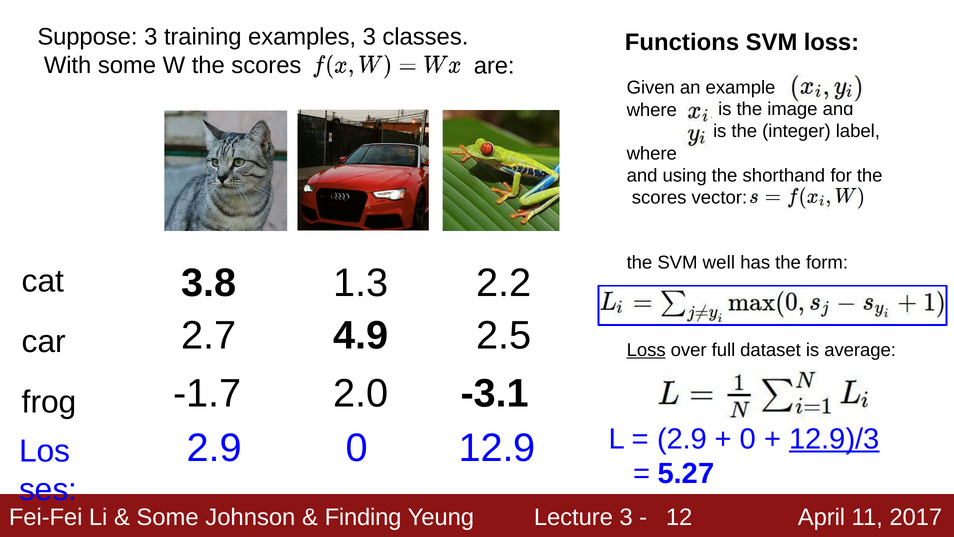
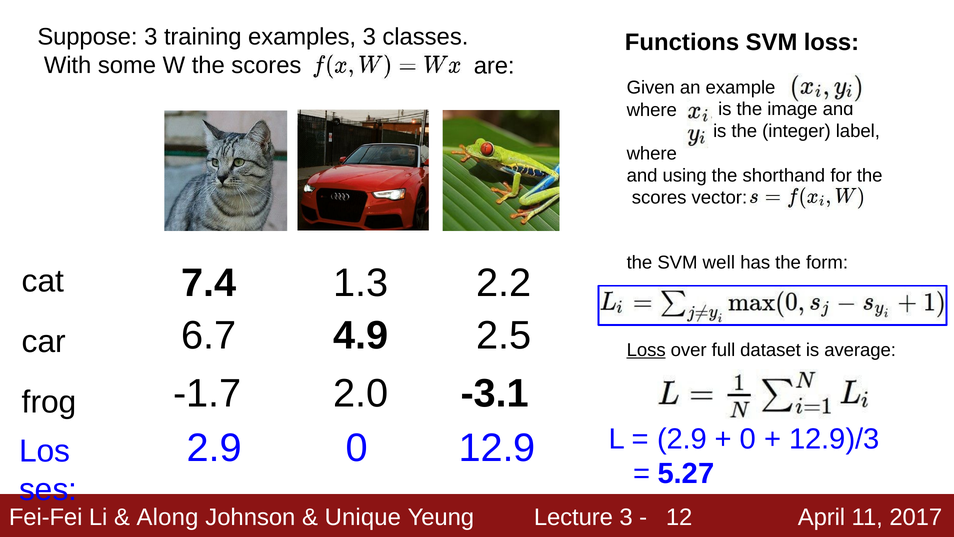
3.8: 3.8 -> 7.4 (209, 283)
2.7: 2.7 -> 6.7 (209, 335)
12.9)/3 underline: present -> none (834, 439)
Some: Some -> Along (167, 517)
Finding: Finding -> Unique (363, 517)
